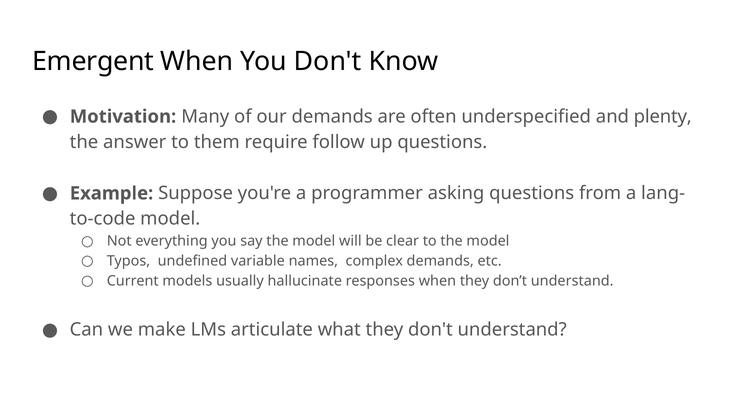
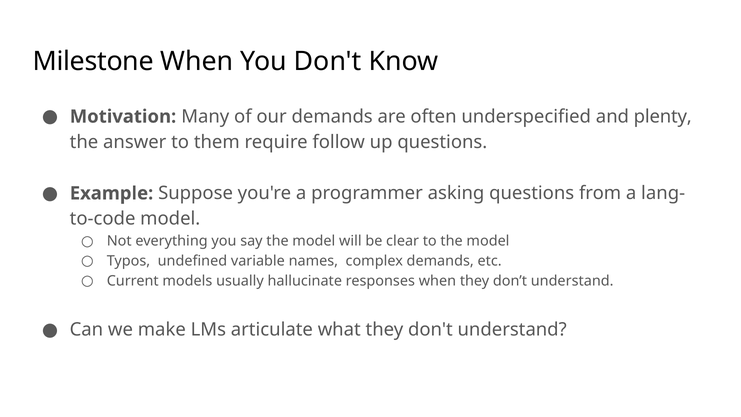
Emergent: Emergent -> Milestone (93, 61)
